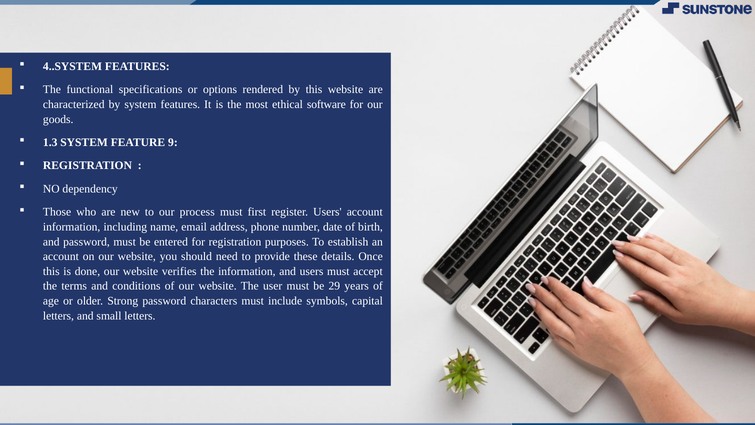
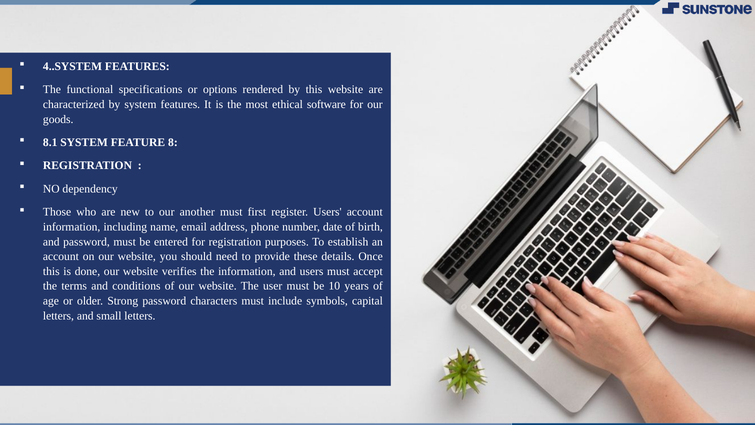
1.3: 1.3 -> 8.1 (50, 142)
9: 9 -> 8 (173, 142)
process: process -> another (197, 212)
29: 29 -> 10 (334, 286)
